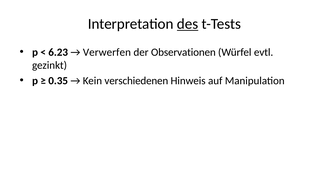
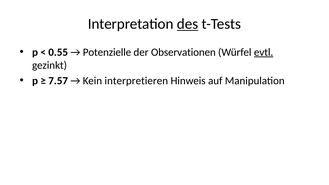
6.23: 6.23 -> 0.55 (58, 52)
Verwerfen: Verwerfen -> Potenzielle (107, 52)
evtl underline: none -> present (264, 52)
0.35: 0.35 -> 7.57 (58, 81)
verschiedenen: verschiedenen -> interpretieren (136, 81)
